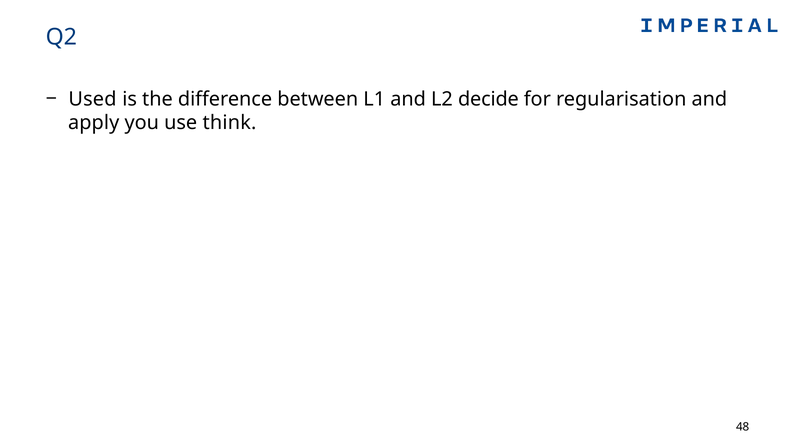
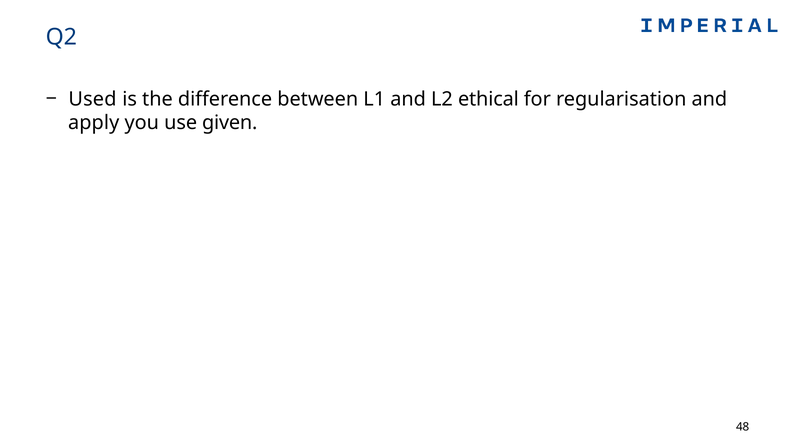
decide: decide -> ethical (488, 99)
think: think -> given (230, 123)
